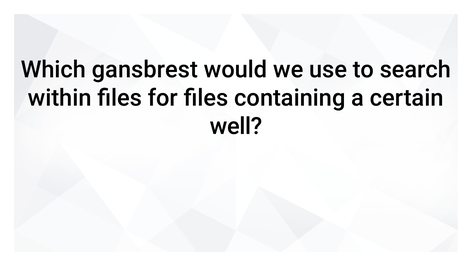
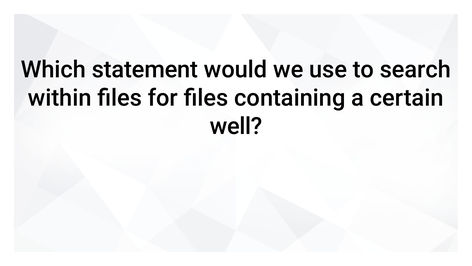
gansbrest: gansbrest -> statement (145, 69)
